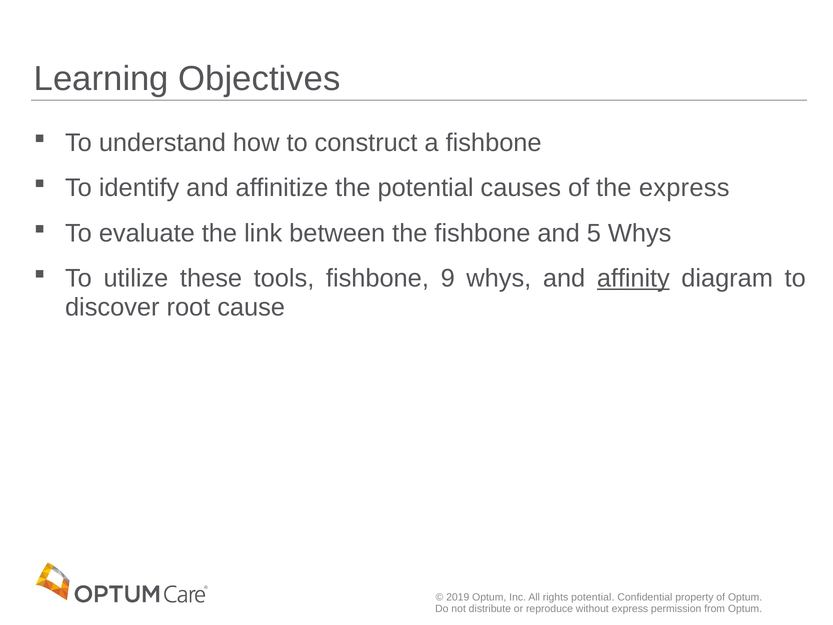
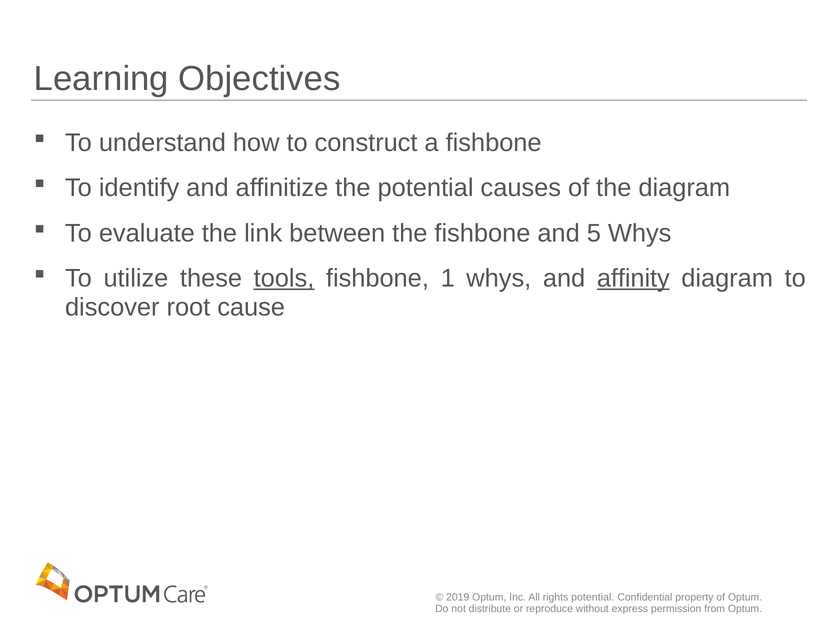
the express: express -> diagram (684, 188)
tools underline: none -> present (284, 278)
9: 9 -> 1 (448, 278)
